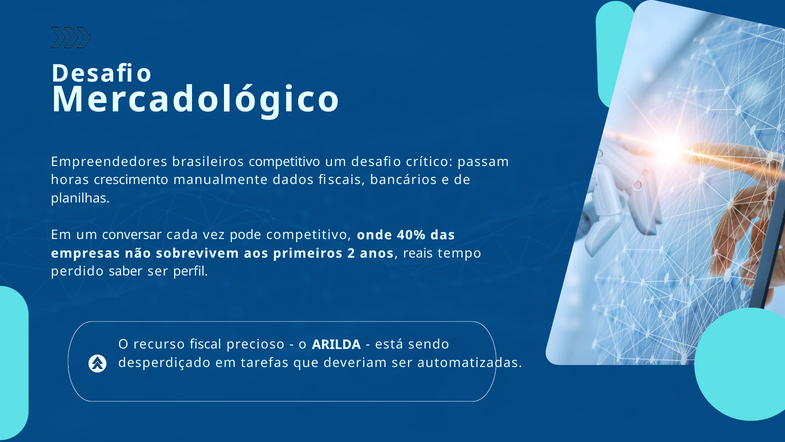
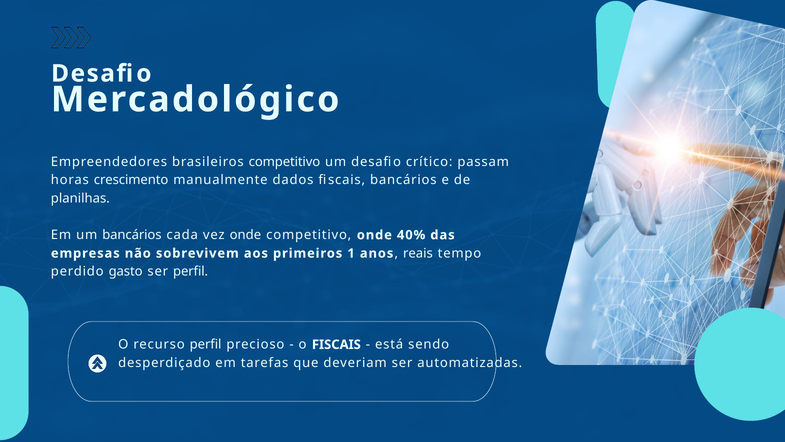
um conversar: conversar -> bancários (132, 235)
vez pode: pode -> onde (245, 235)
2: 2 -> 1 (351, 253)
saber: saber -> gasto (126, 271)
recurso fiscal: fiscal -> perfil (206, 344)
o ARILDA: ARILDA -> FISCAIS (336, 344)
